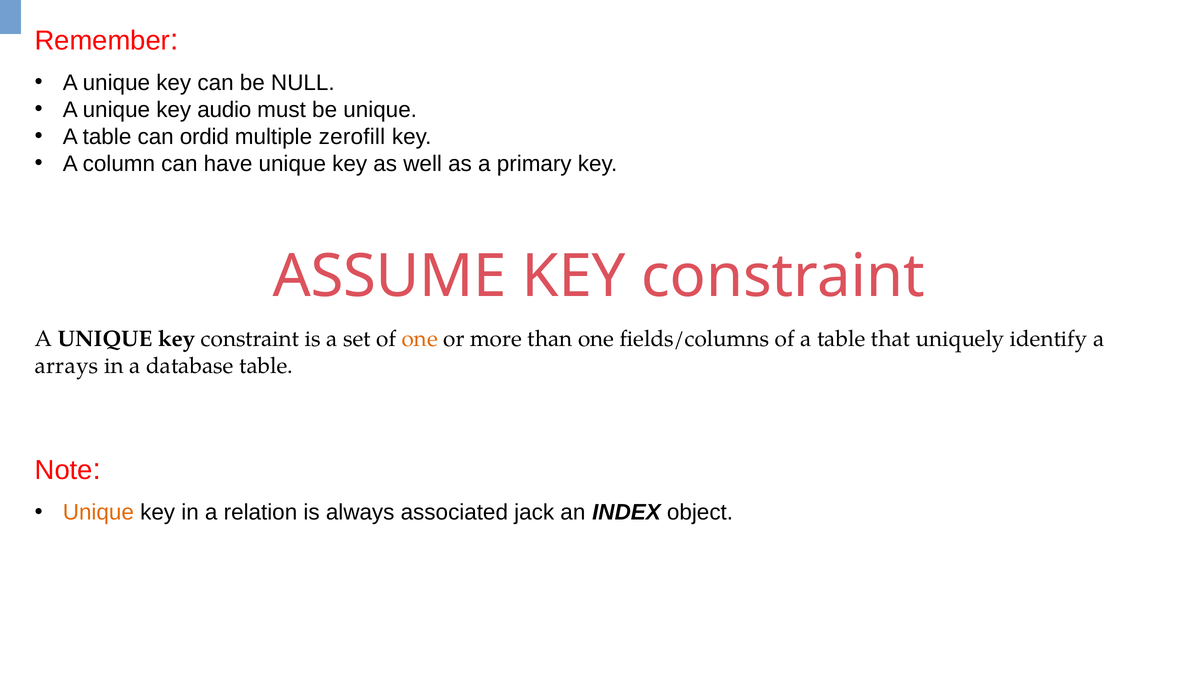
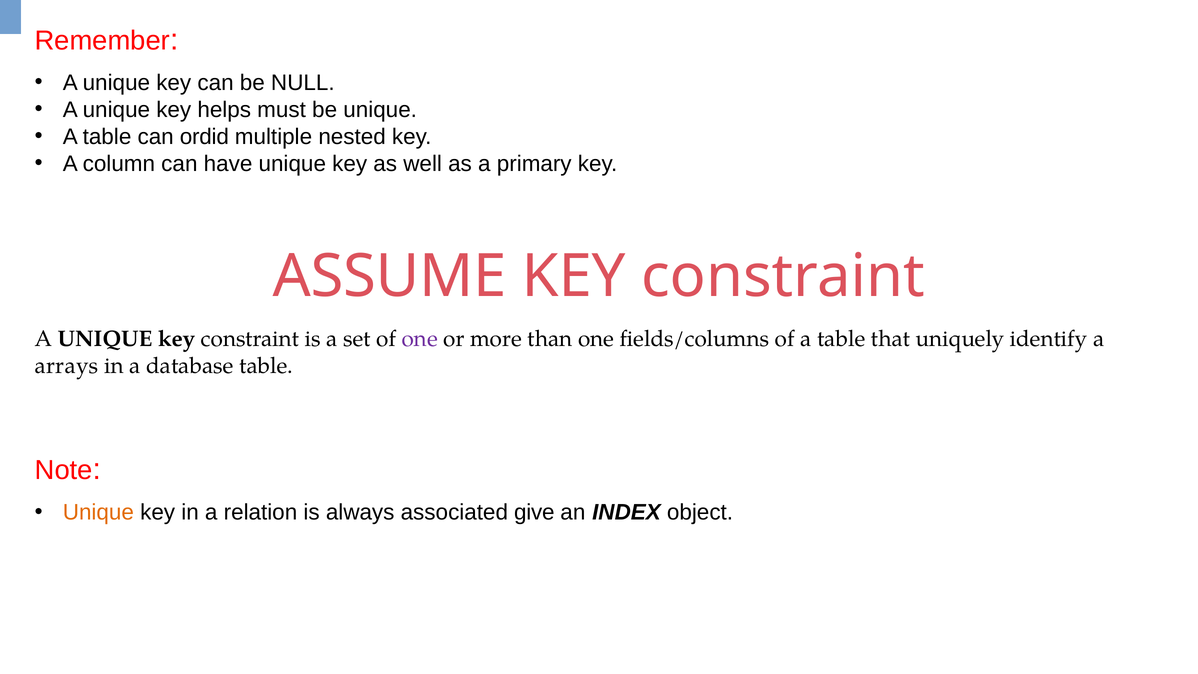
audio: audio -> helps (224, 110)
zerofill: zerofill -> nested (352, 137)
one colour: orange -> purple (420, 339)
jack: jack -> give (534, 512)
